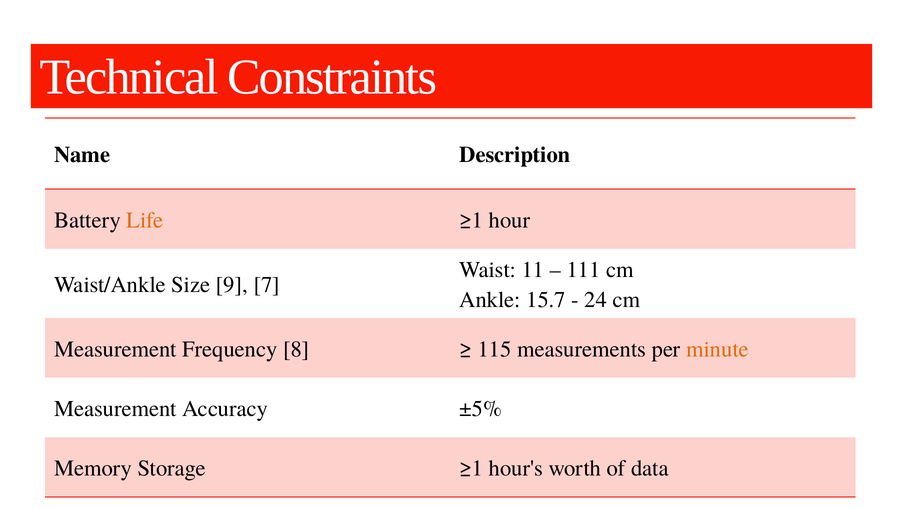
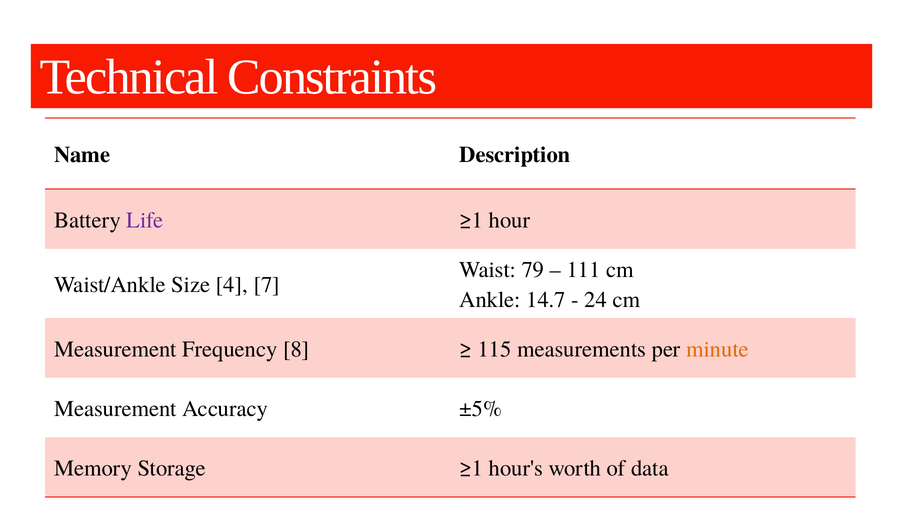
Life colour: orange -> purple (145, 220)
11: 11 -> 79 (533, 270)
9: 9 -> 4 (232, 285)
15.7: 15.7 -> 14.7 (546, 300)
